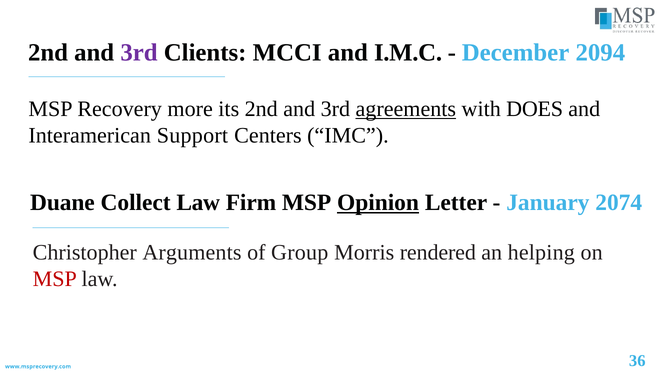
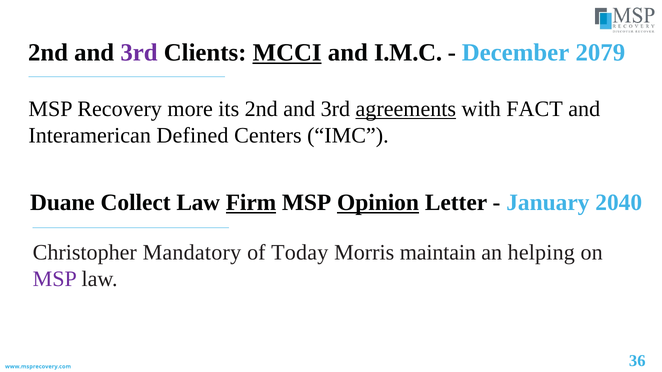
MCCI underline: none -> present (287, 53)
2094: 2094 -> 2079 (600, 53)
DOES: DOES -> FACT (535, 109)
Support: Support -> Defined (192, 136)
Firm underline: none -> present (251, 203)
2074: 2074 -> 2040 (619, 203)
Arguments: Arguments -> Mandatory (192, 253)
Group: Group -> Today (300, 253)
rendered: rendered -> maintain (438, 253)
MSP colour: red -> purple (55, 279)
